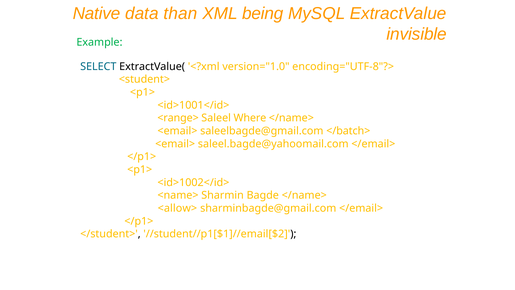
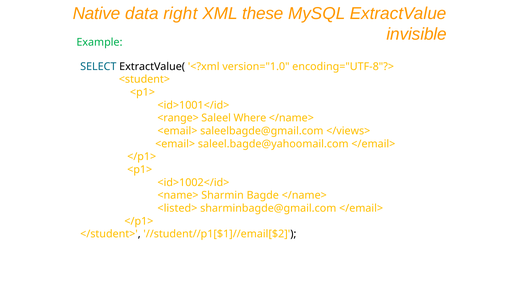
than: than -> right (180, 13)
being: being -> these (263, 13)
</batch>: </batch> -> </views> (348, 131)
<allow>: <allow> -> <listed> (177, 208)
